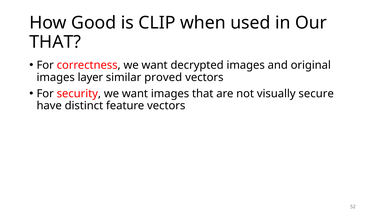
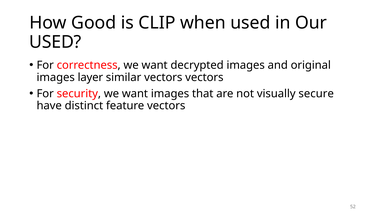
THAT: THAT -> USED (55, 42)
similar proved: proved -> vectors (163, 77)
